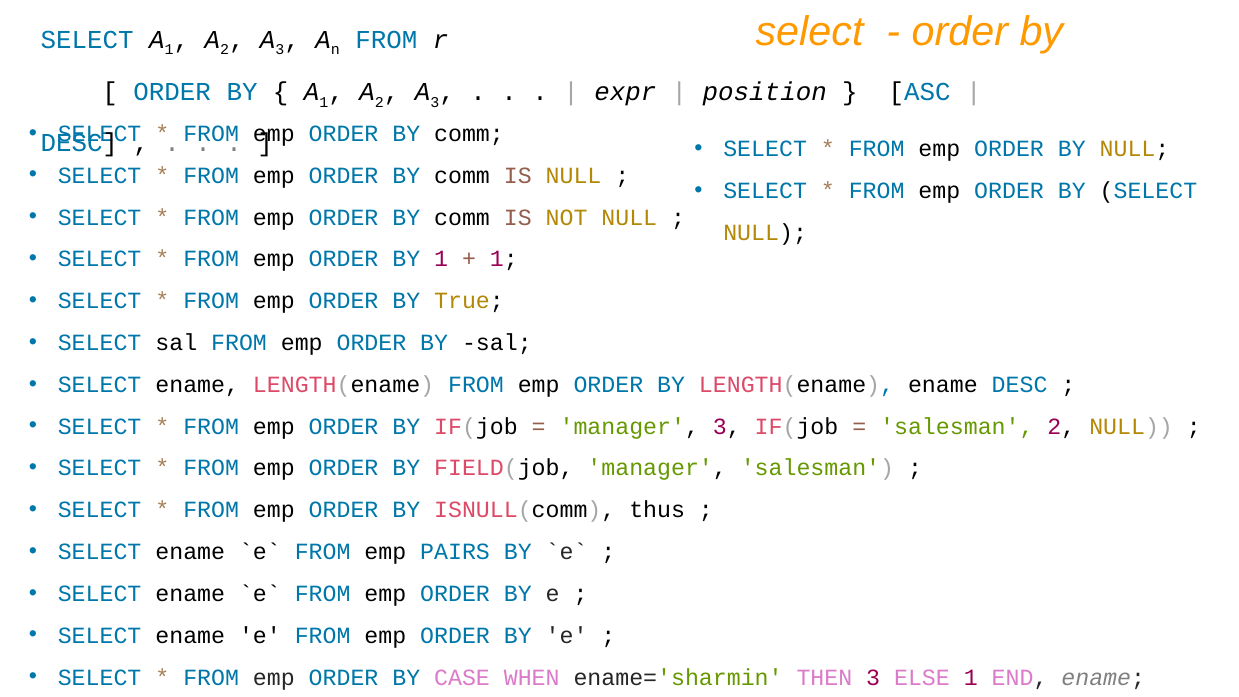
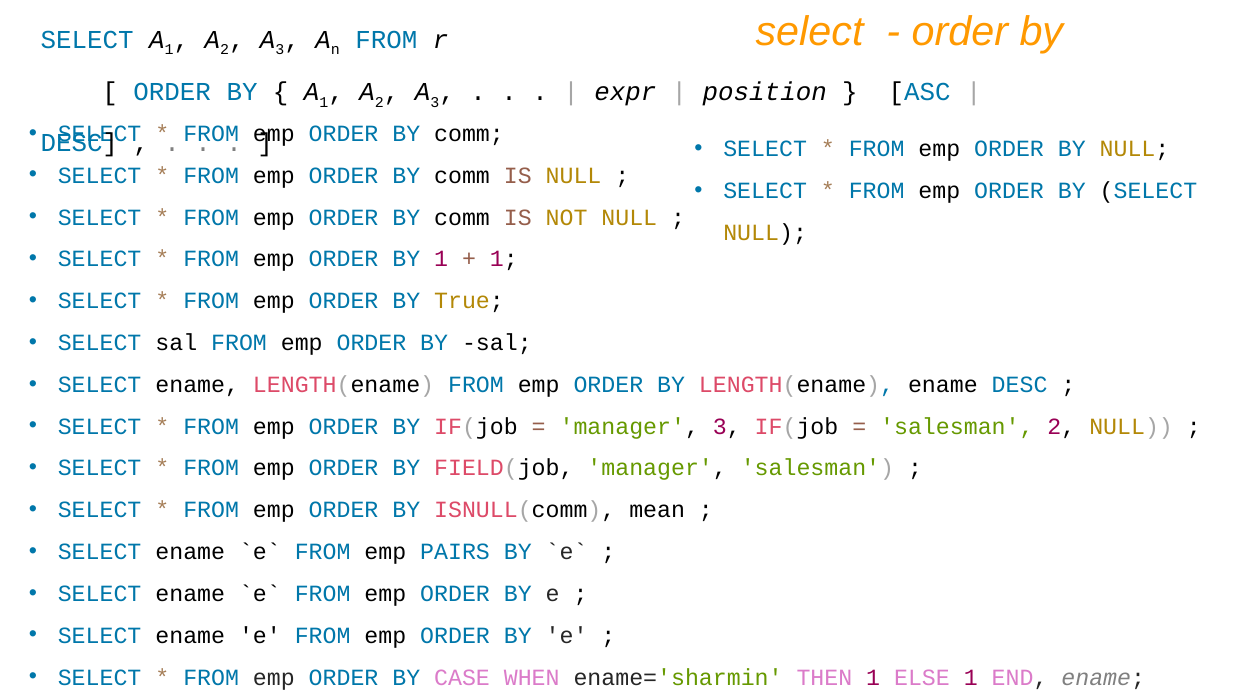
thus: thus -> mean (657, 510)
THEN 3: 3 -> 1 (873, 677)
